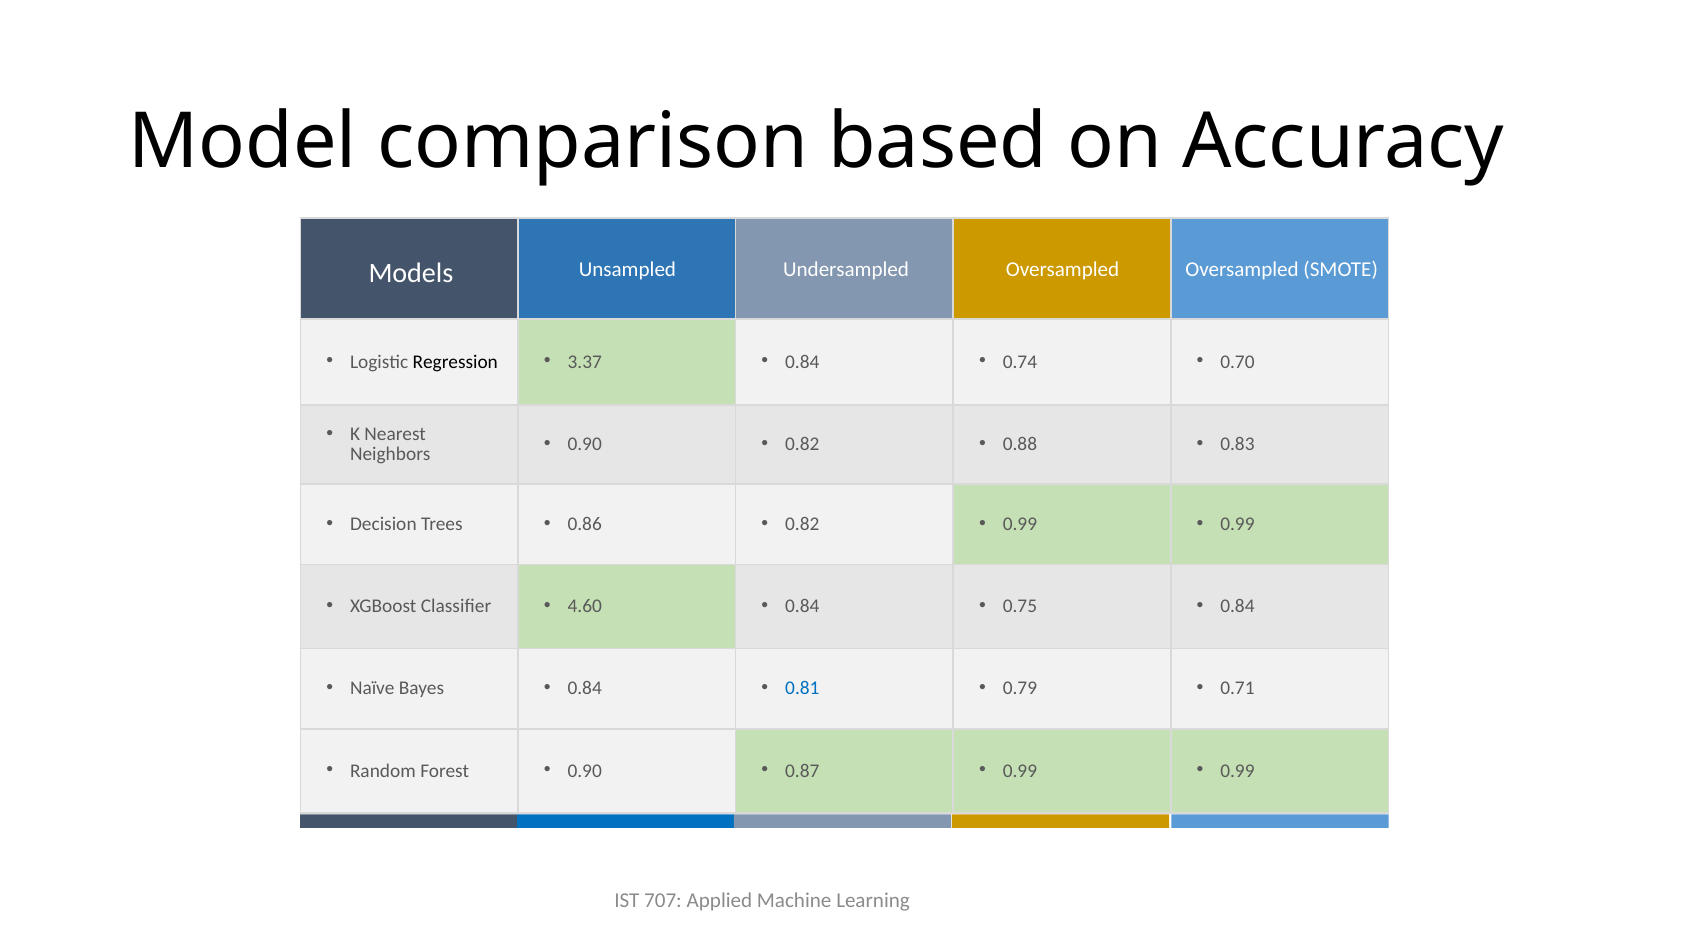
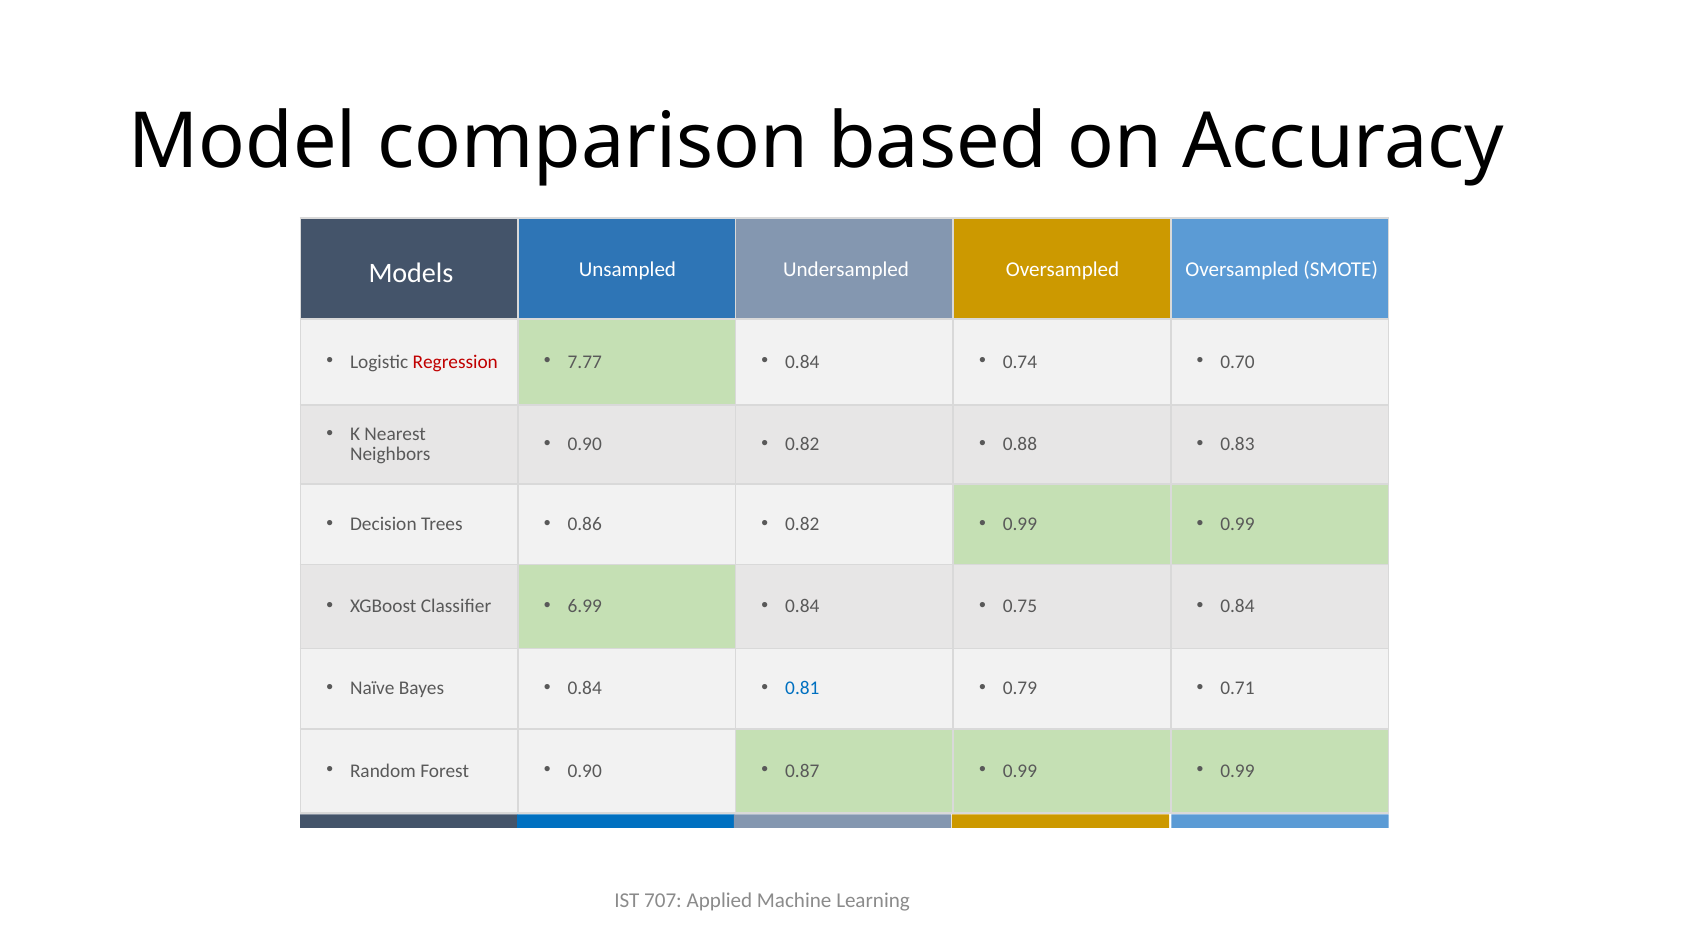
Regression colour: black -> red (455, 362)
3.37: 3.37 -> 7.77 (585, 362)
4.60: 4.60 -> 6.99 (585, 606)
